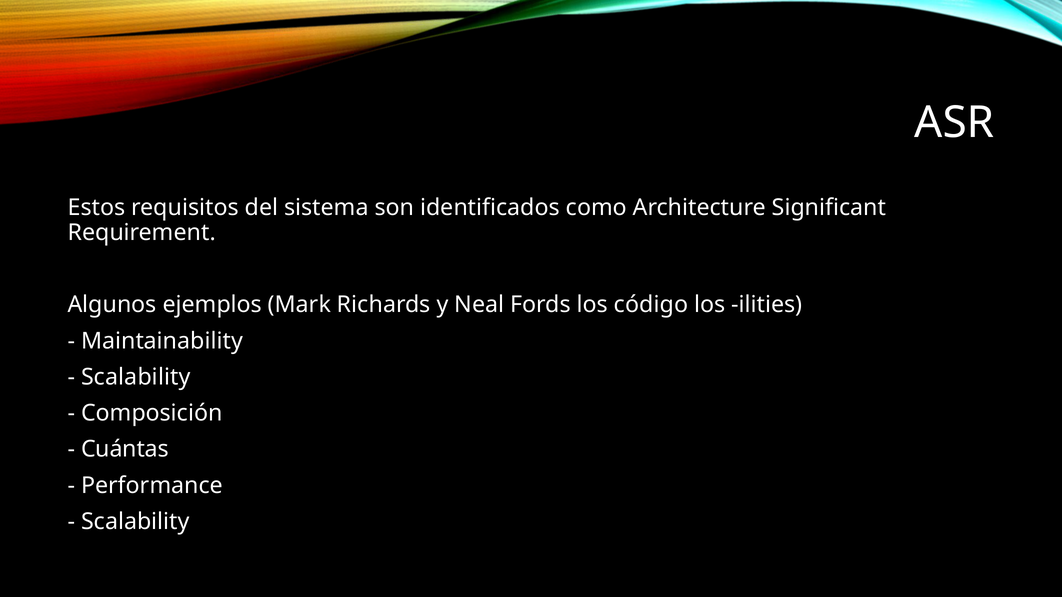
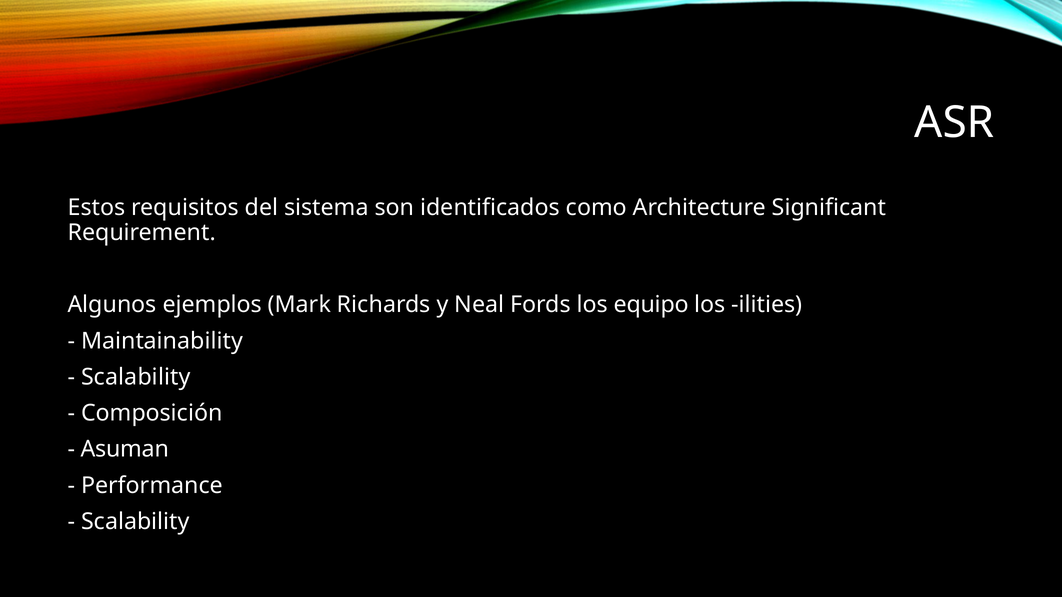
código: código -> equipo (651, 305)
Cuántas: Cuántas -> Asuman (125, 450)
